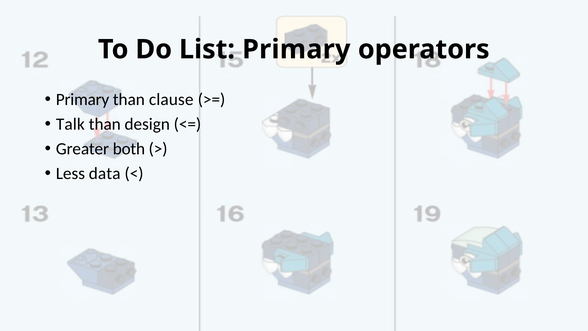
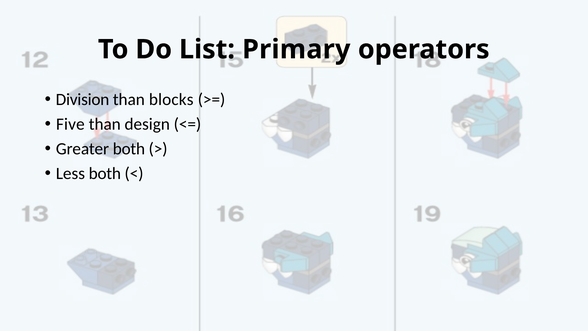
Primary: Primary -> Division (83, 99)
clause: clause -> blocks (171, 99)
Talk: Talk -> Five (70, 124)
Less data: data -> both (105, 173)
